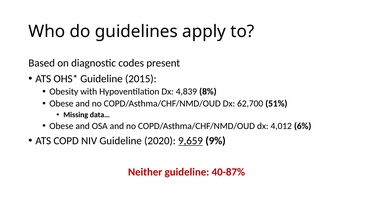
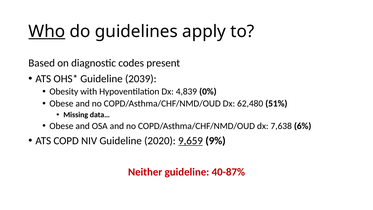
Who underline: none -> present (47, 31)
2015: 2015 -> 2039 (141, 79)
8%: 8% -> 0% (208, 92)
62,700: 62,700 -> 62,480 (250, 104)
4,012: 4,012 -> 7,638 (281, 126)
